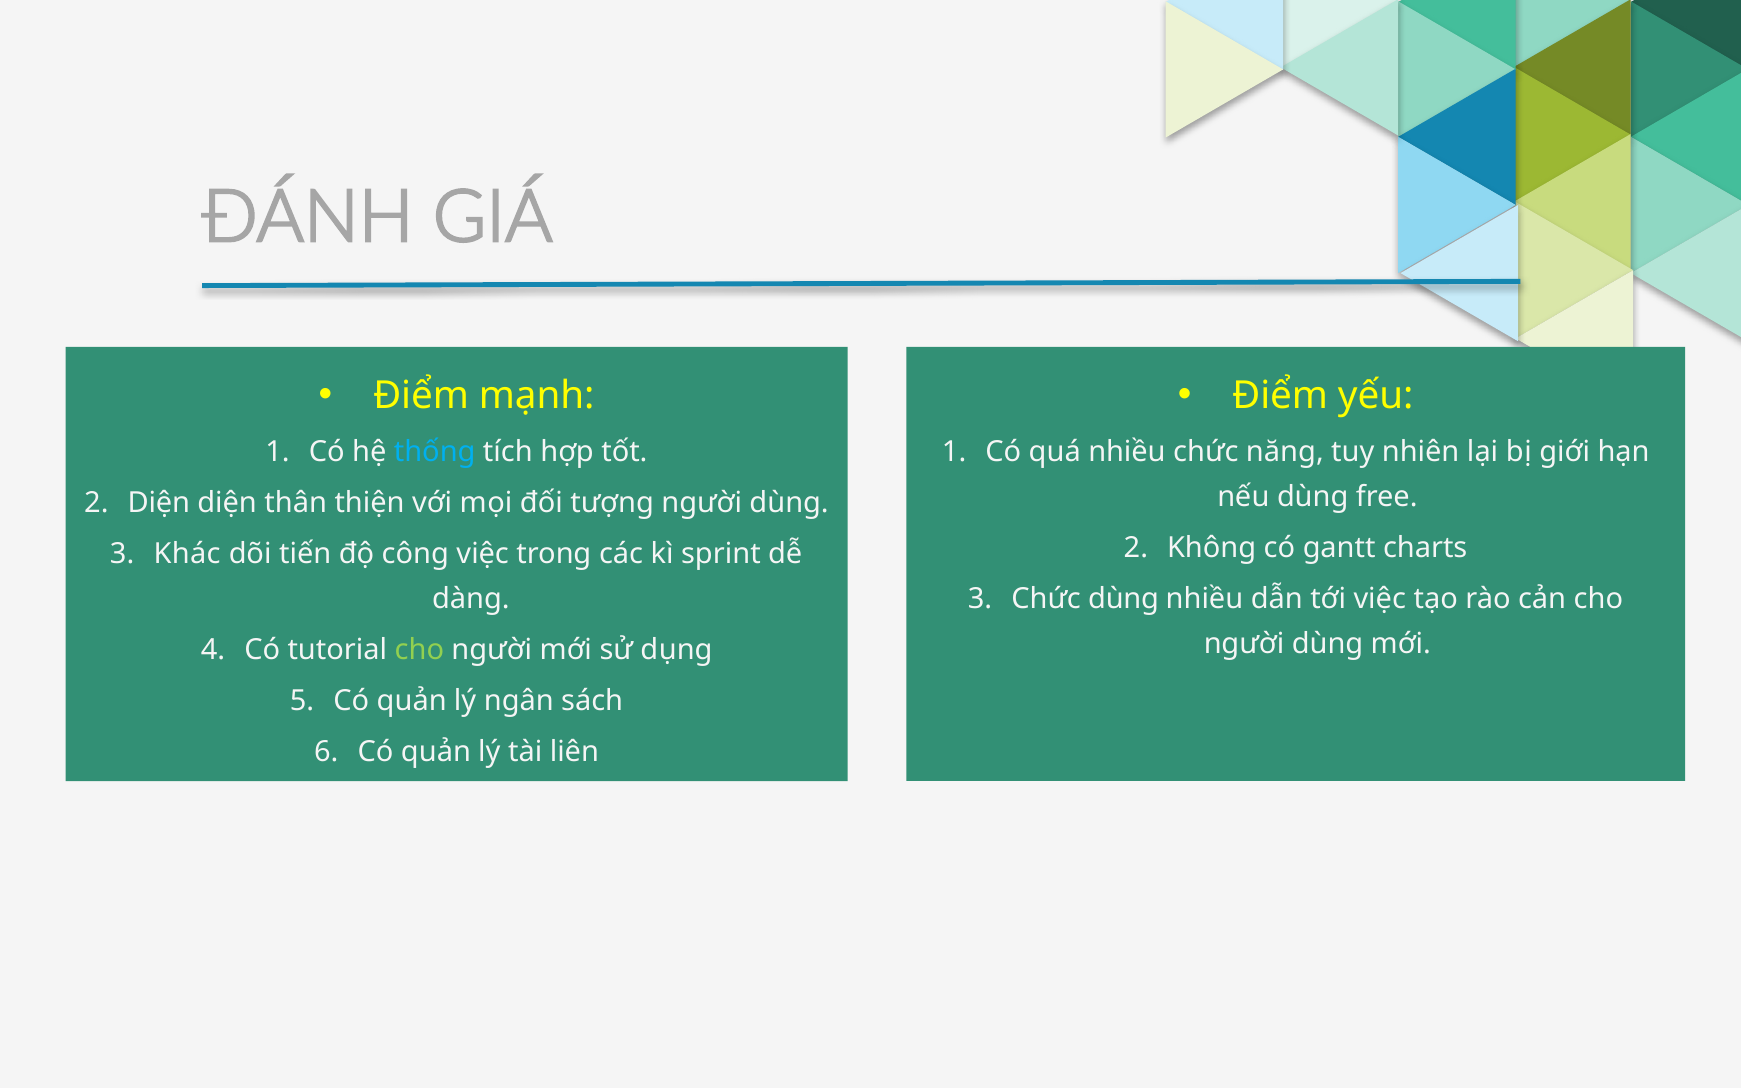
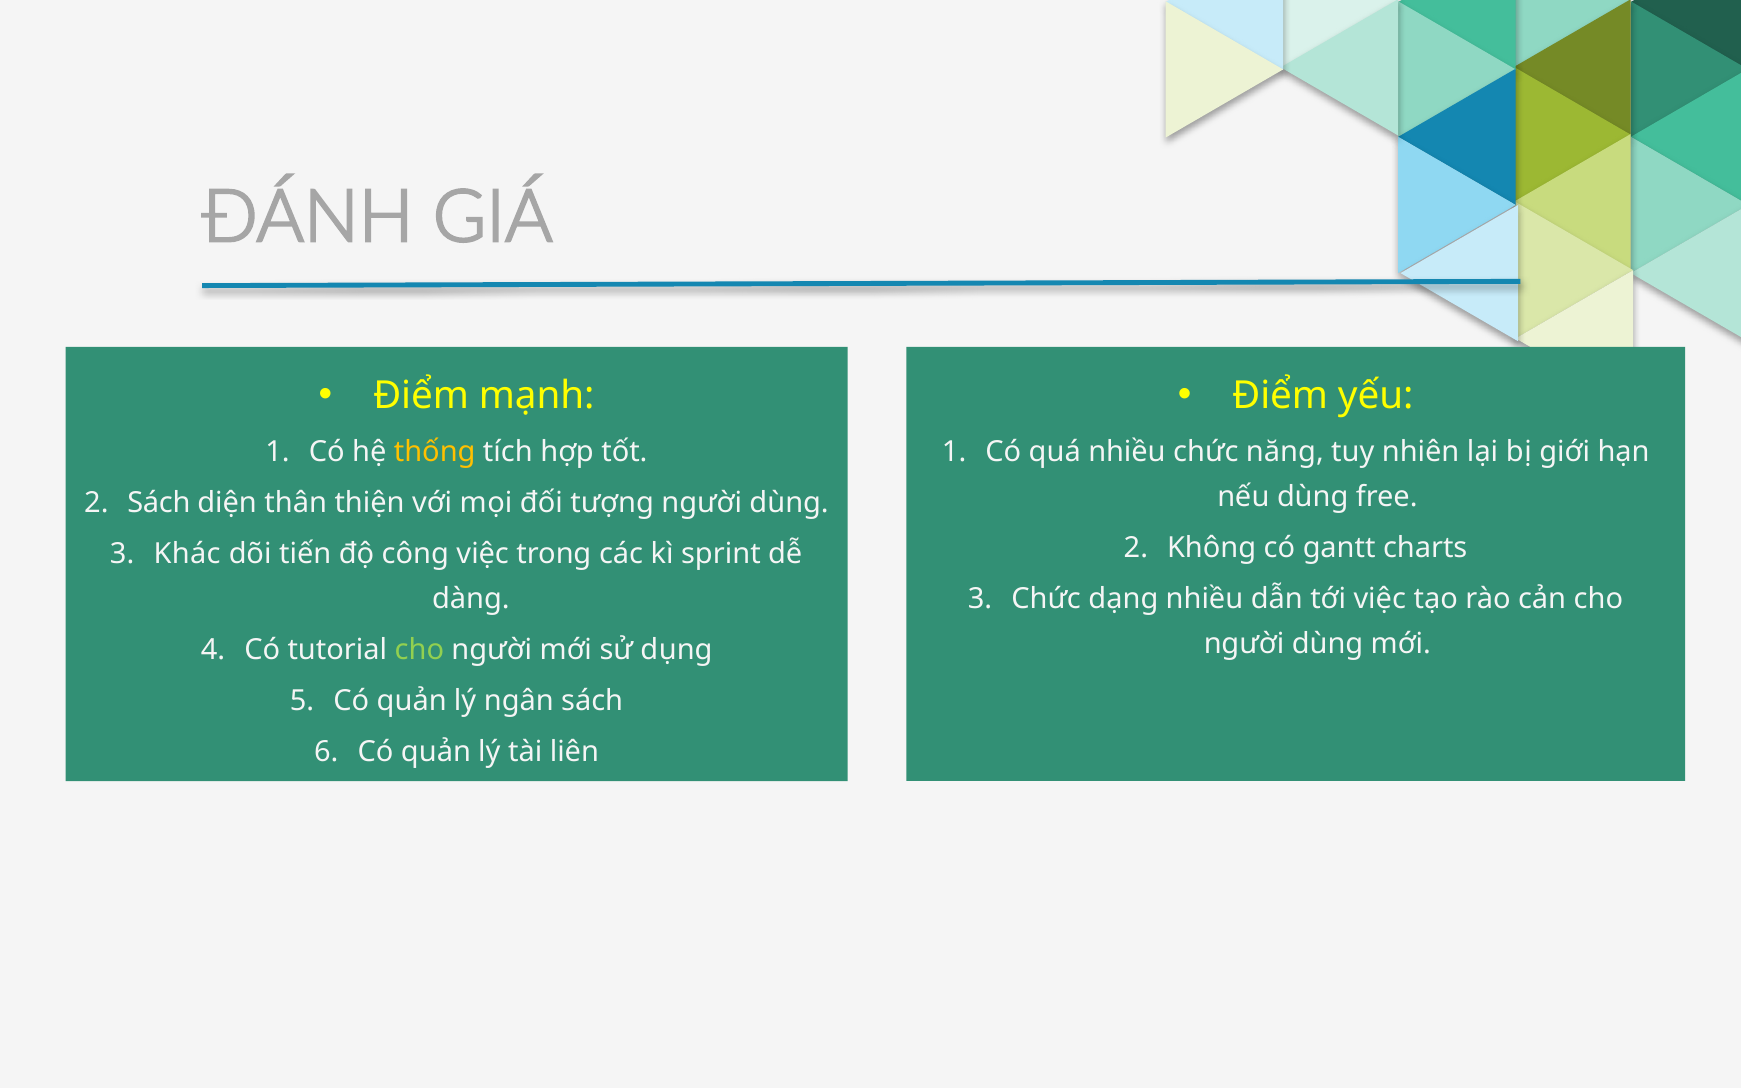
thống colour: light blue -> yellow (435, 452)
Diện: Diện -> Sách (159, 503)
Chức dùng: dùng -> dạng (1123, 599)
